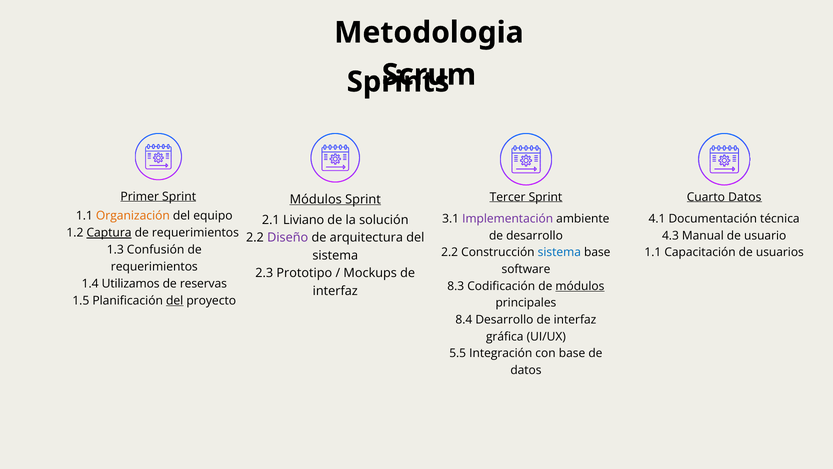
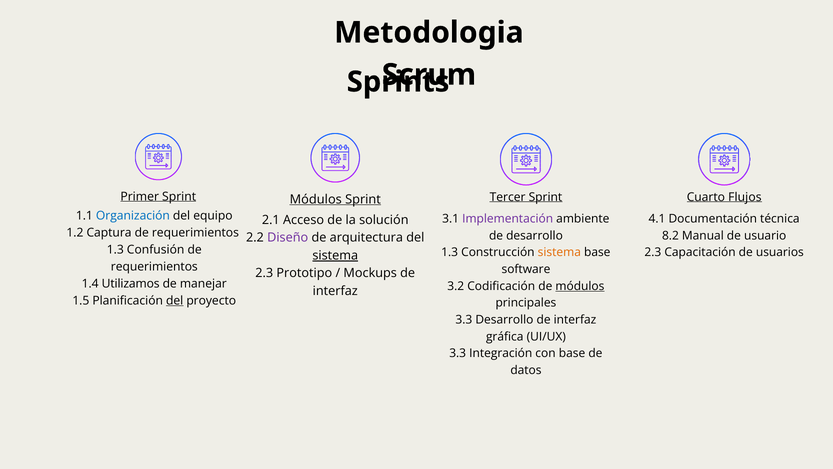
Cuarto Datos: Datos -> Flujos (745, 197)
Organización colour: orange -> blue (133, 216)
Liviano: Liviano -> Acceso (304, 220)
Captura underline: present -> none (109, 233)
4.3: 4.3 -> 8.2 (670, 235)
2.2: 2.2 -> 1.3 (450, 252)
sistema colour: blue -> orange (559, 252)
1.1: 1.1 -> 2.3 (653, 252)
sistema underline: none -> present (335, 255)
reservas: reservas -> manejar (203, 283)
8.3: 8.3 -> 3.2 (456, 286)
8.4: 8.4 -> 3.3 (464, 319)
5.5: 5.5 -> 3.3 (458, 353)
